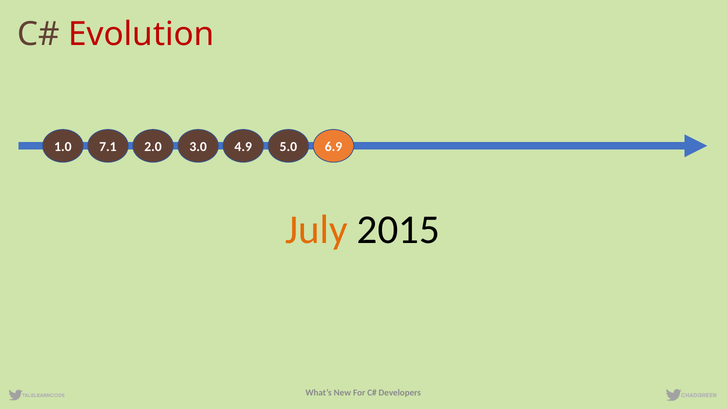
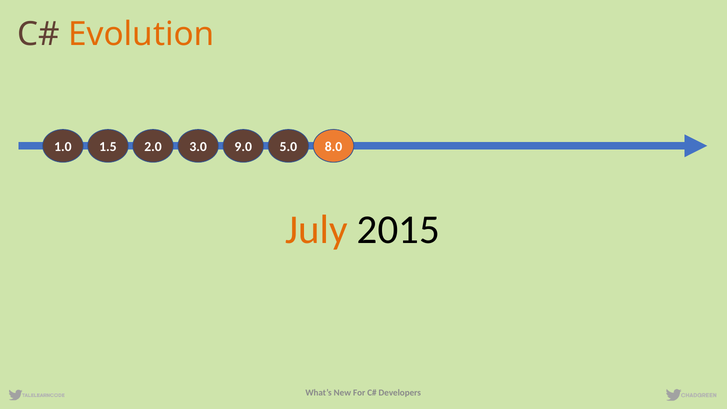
Evolution colour: red -> orange (141, 34)
7.1: 7.1 -> 1.5 (108, 147)
4.9: 4.9 -> 9.0 (243, 147)
6.9: 6.9 -> 8.0 (333, 147)
